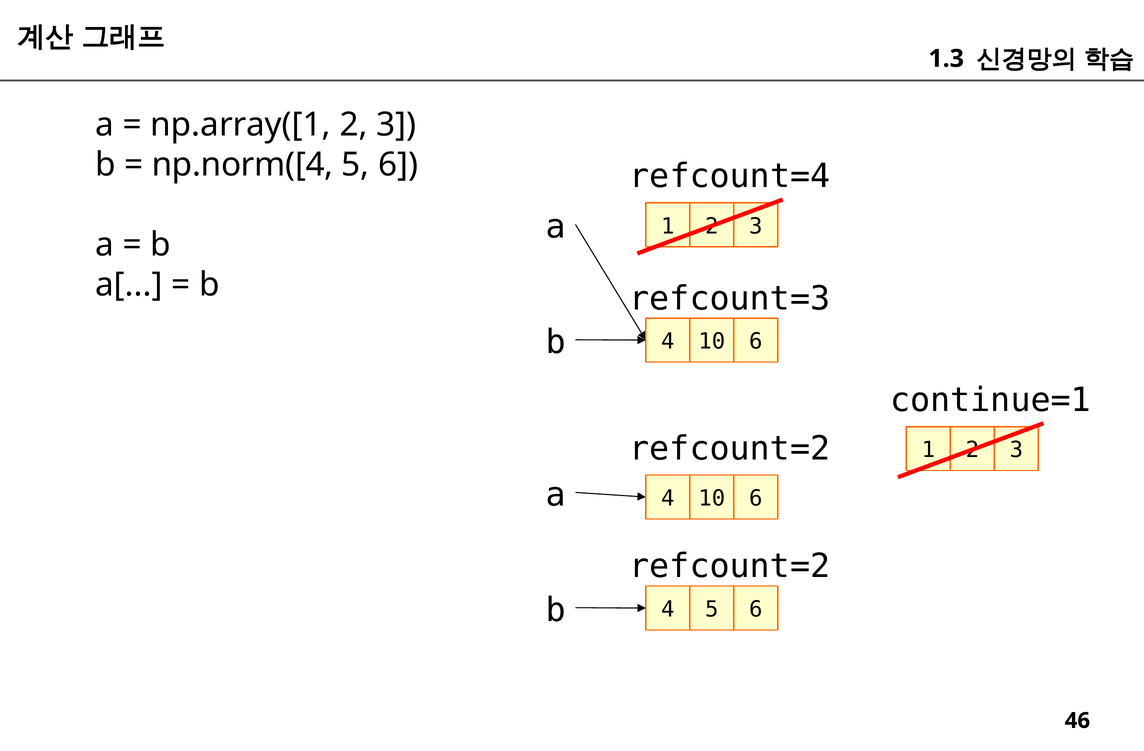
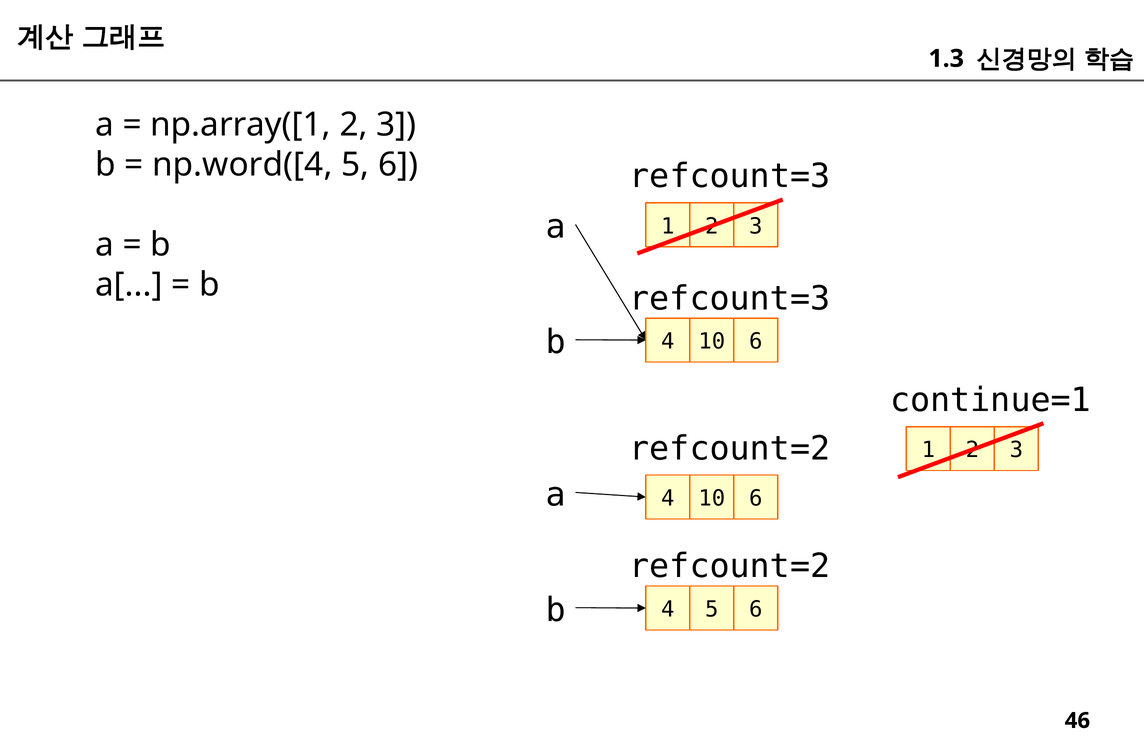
np.norm([4: np.norm([4 -> np.word([4 (242, 165)
refcount=4: refcount=4 -> refcount=3 (730, 176)
